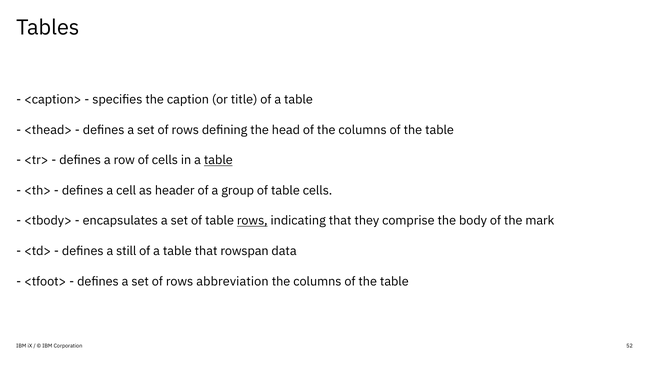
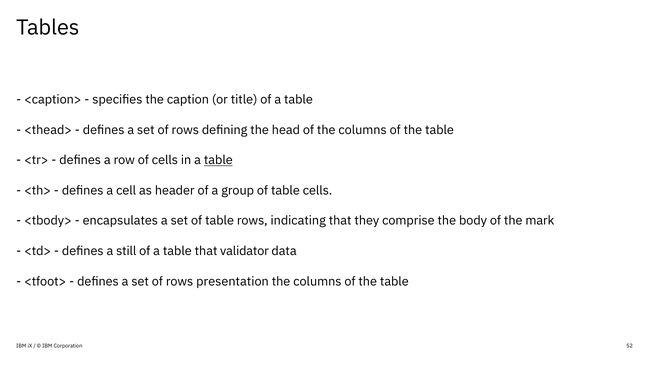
rows underline: present -> none (252, 221)
rowspan: rowspan -> validator (244, 251)
abbreviation: abbreviation -> presentation (233, 282)
